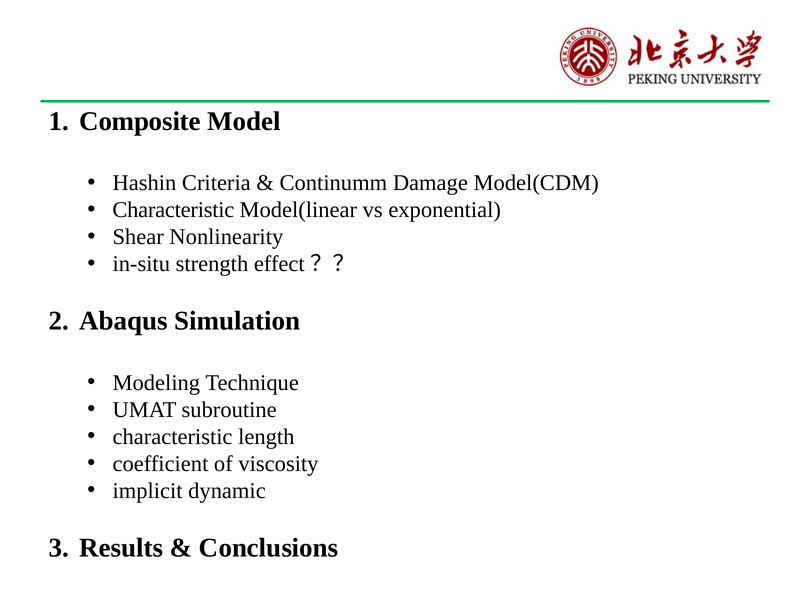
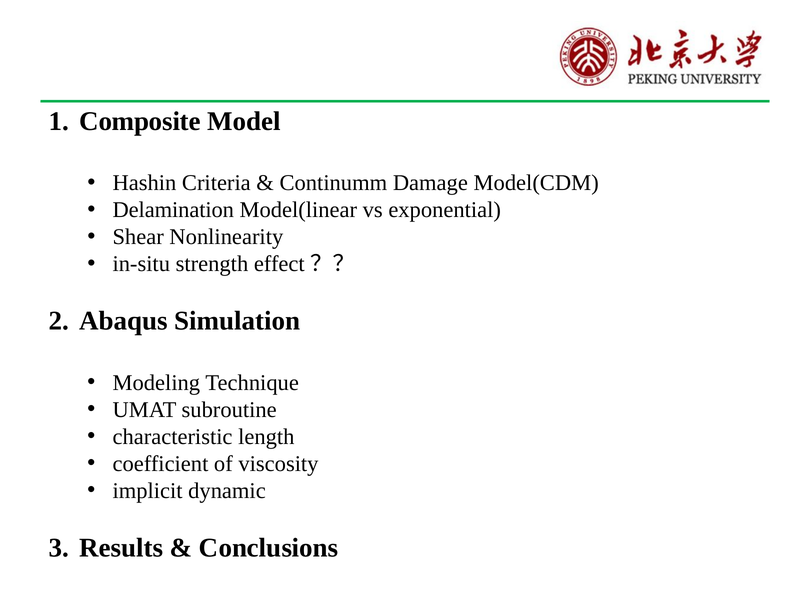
Characteristic: Characteristic -> Delamination (173, 210)
